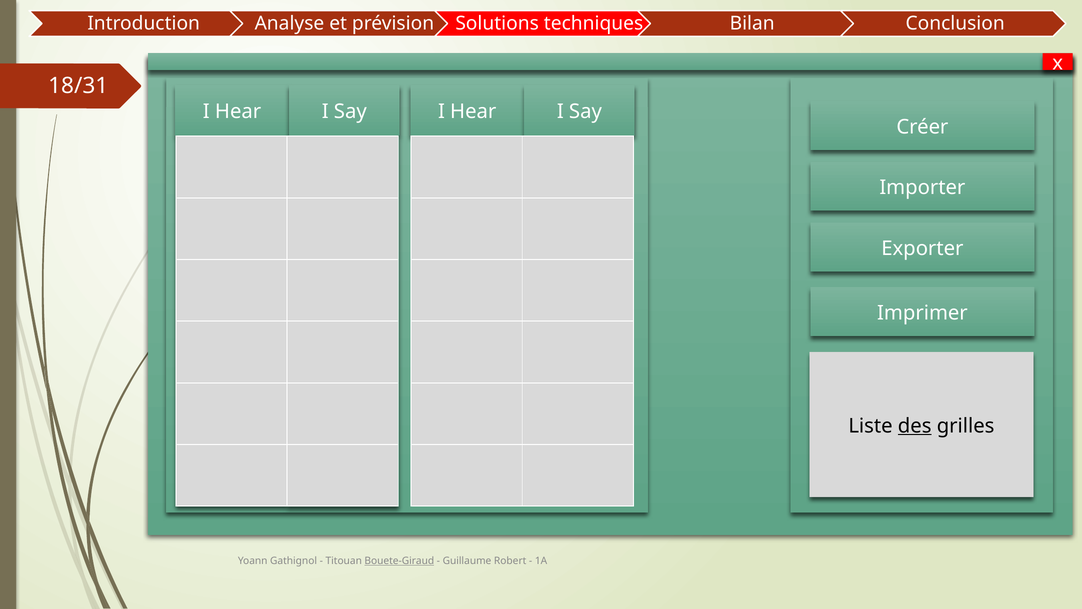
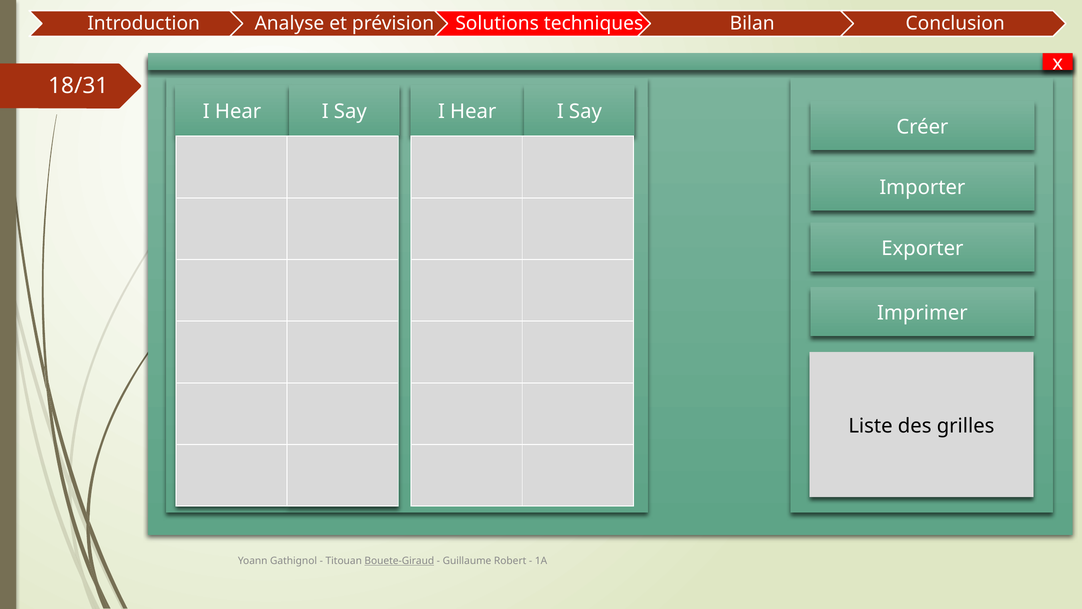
des underline: present -> none (915, 426)
